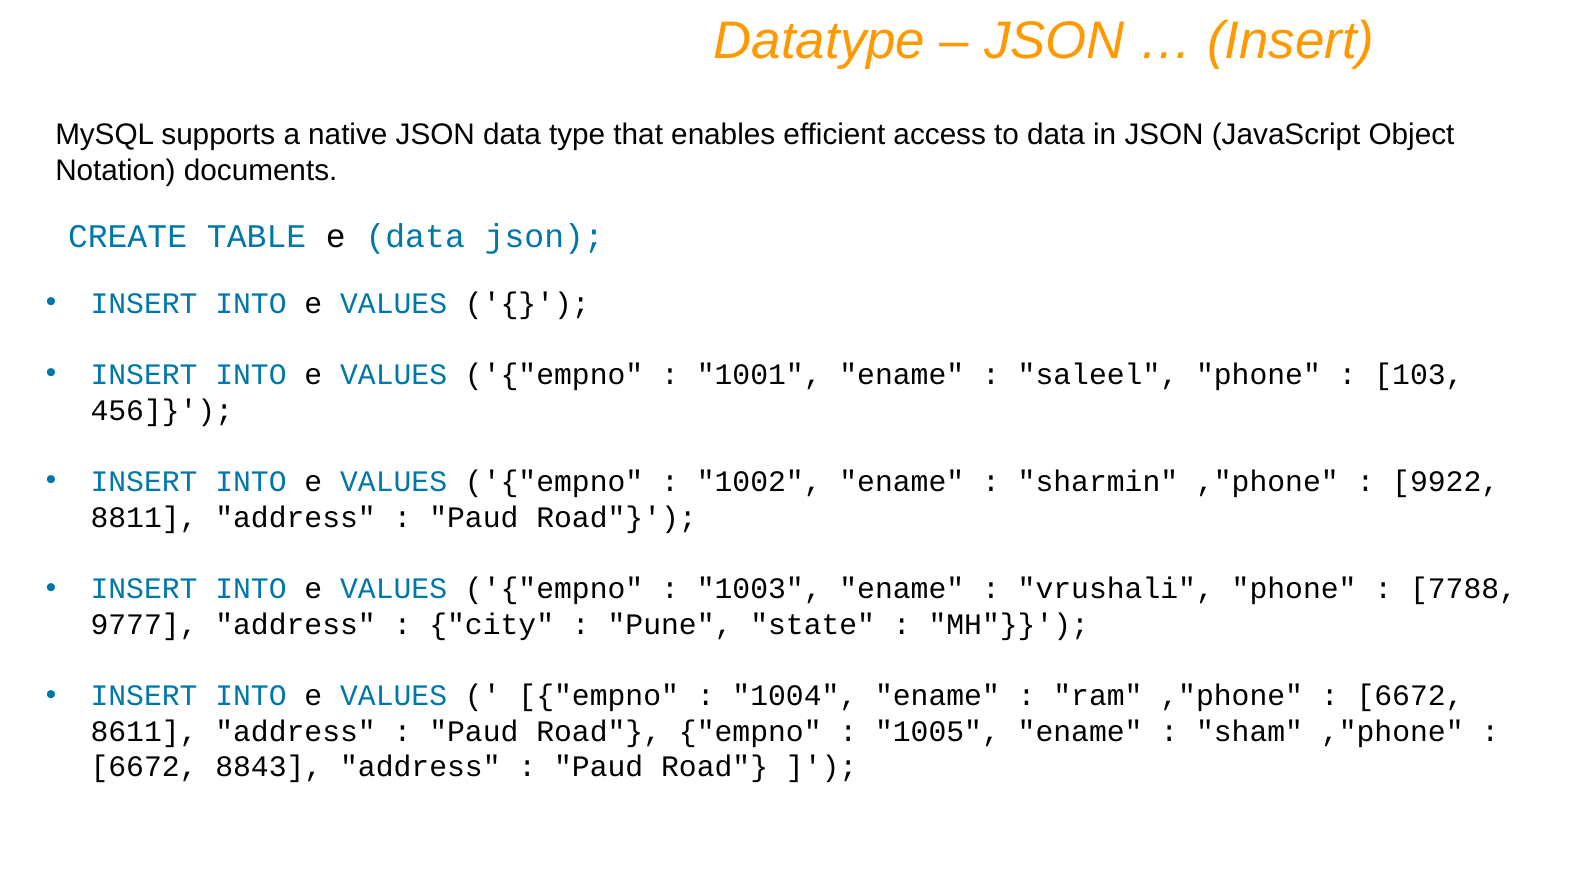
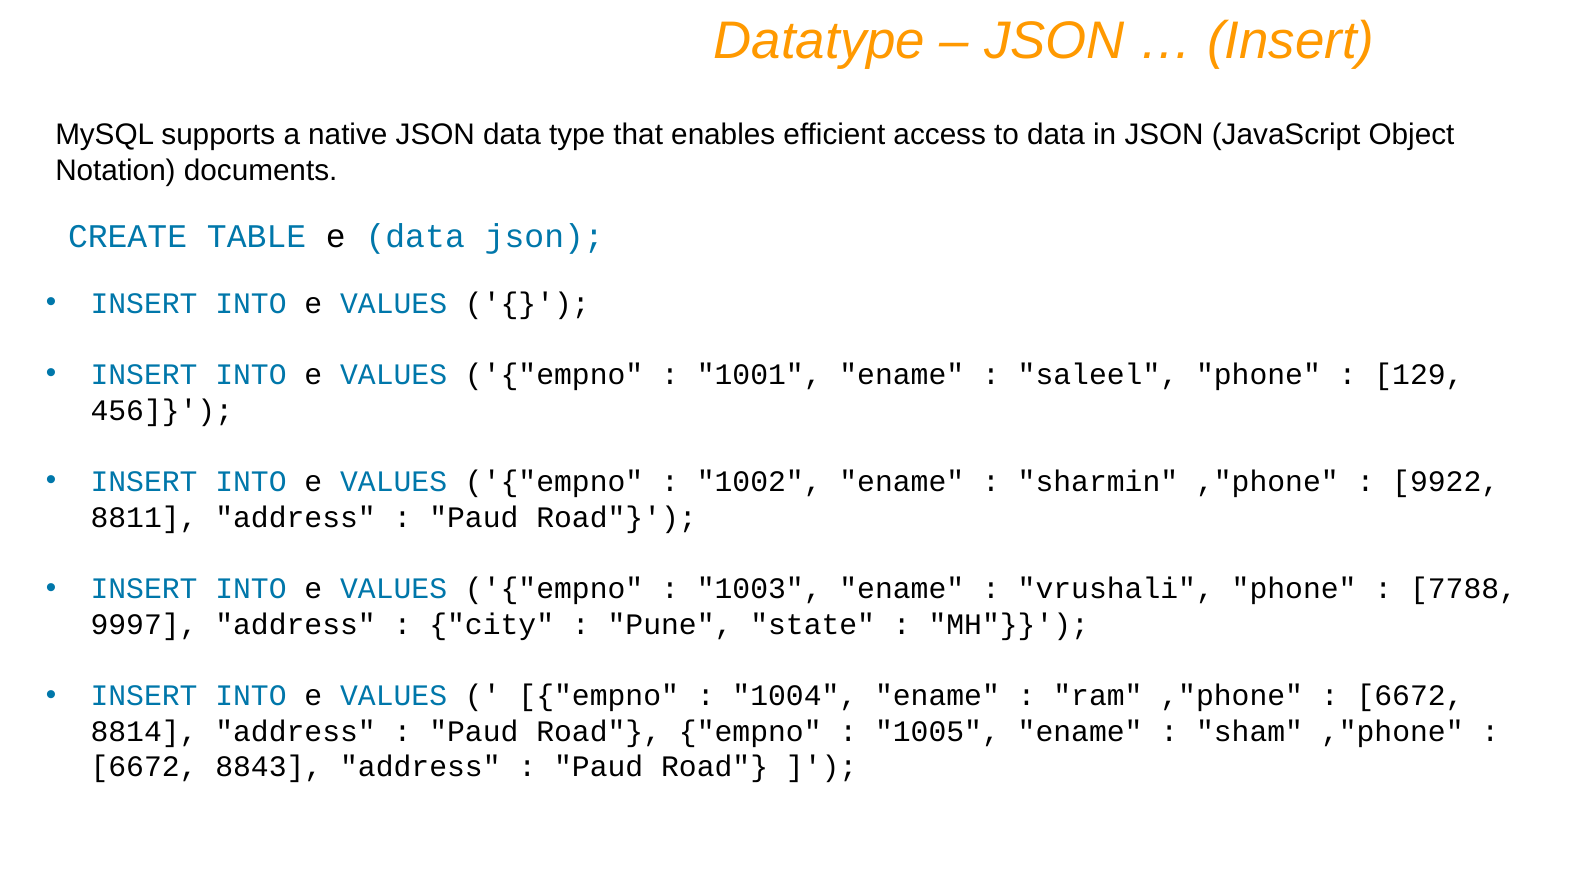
103: 103 -> 129 (1419, 375)
9777: 9777 -> 9997 (144, 624)
8611: 8611 -> 8814 (144, 731)
